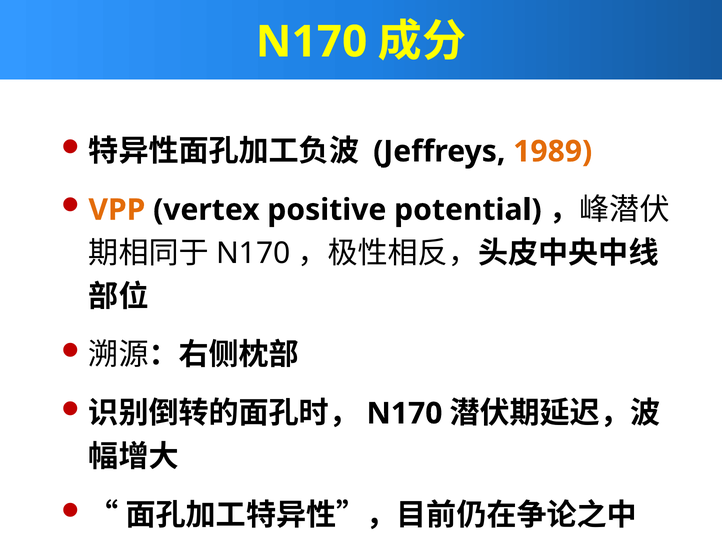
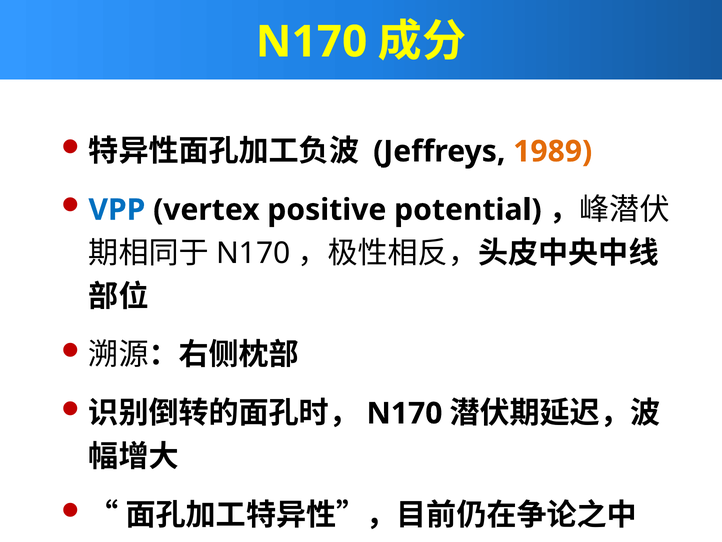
VPP colour: orange -> blue (117, 210)
